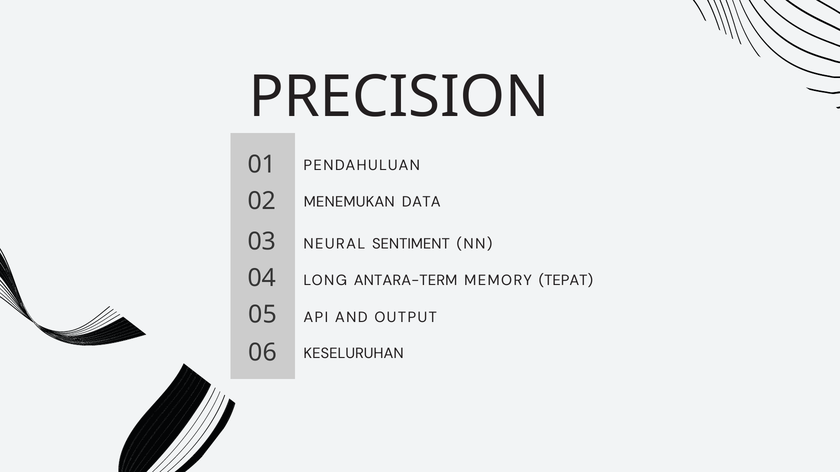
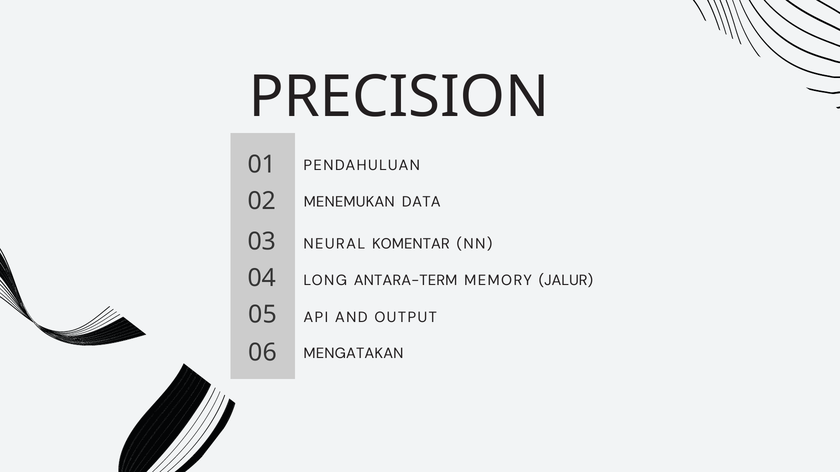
SENTIMENT: SENTIMENT -> KOMENTAR (411, 244)
TEPAT: TEPAT -> JALUR (566, 281)
KESELURUHAN: KESELURUHAN -> MENGATAKAN (353, 354)
